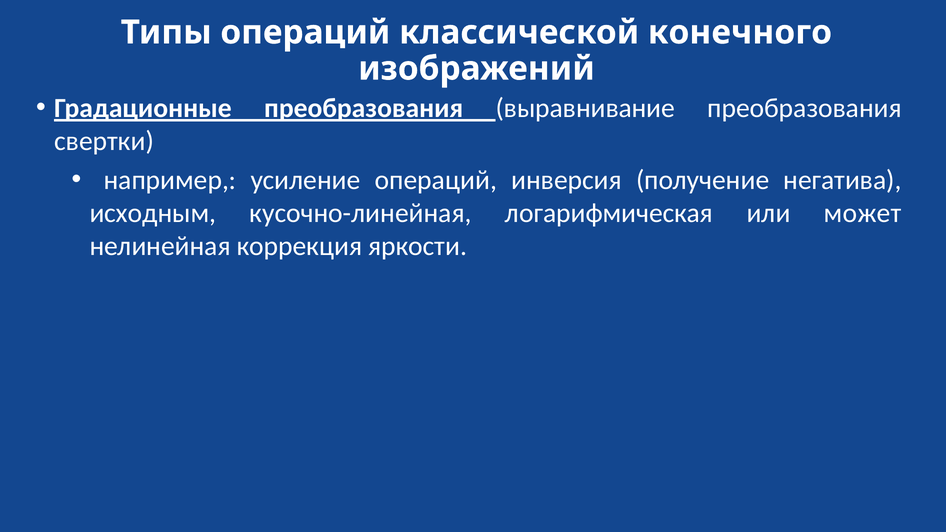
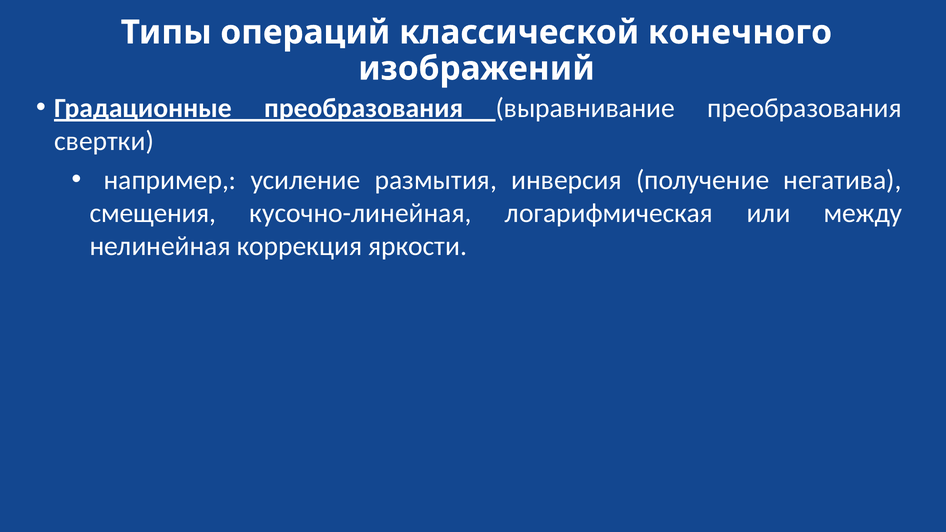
усиление операций: операций -> размытия (436, 180)
исходным: исходным -> смещения (153, 213)
может: может -> между (863, 213)
